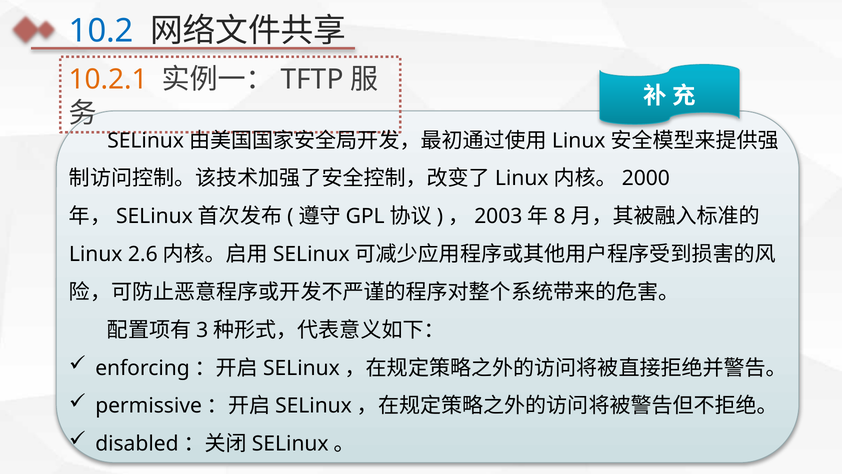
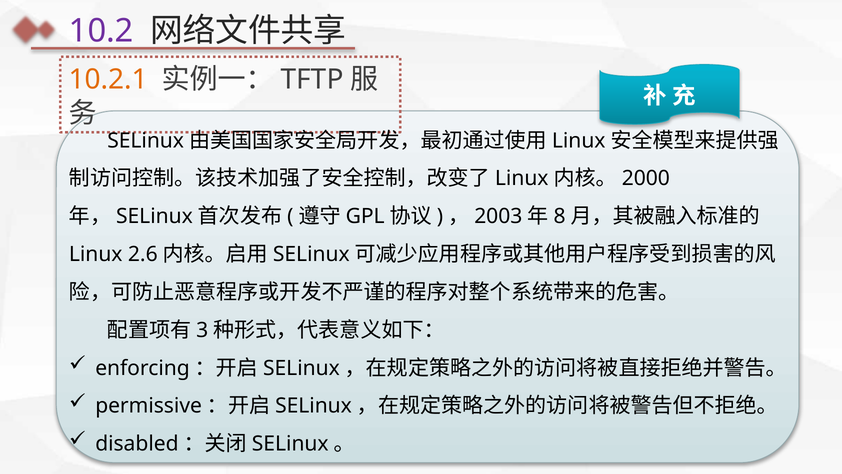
10.2 colour: blue -> purple (101, 31)
